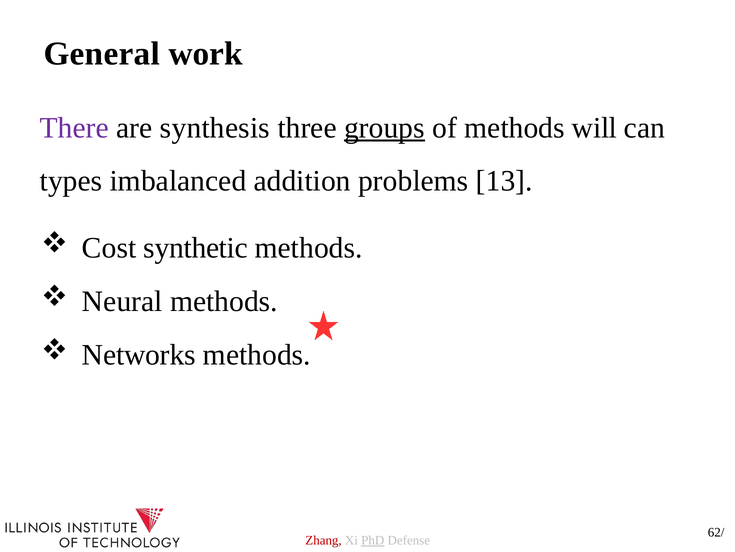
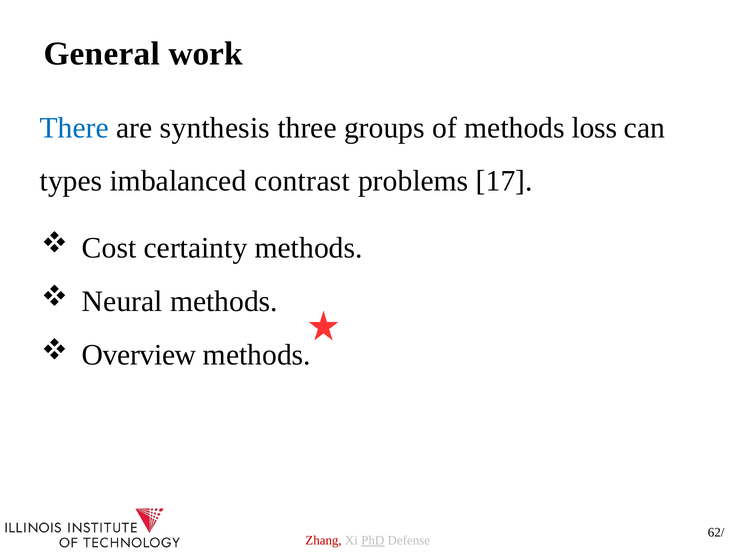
There colour: purple -> blue (74, 128)
groups underline: present -> none (385, 128)
will: will -> loss (595, 128)
addition: addition -> contrast (302, 181)
13: 13 -> 17 (504, 181)
synthetic: synthetic -> certainty (196, 248)
Networks: Networks -> Overview (139, 354)
